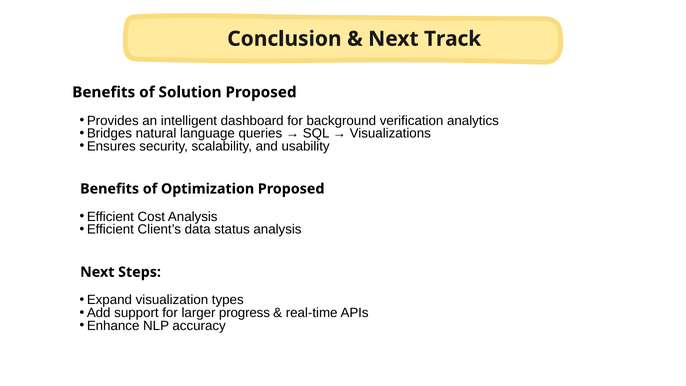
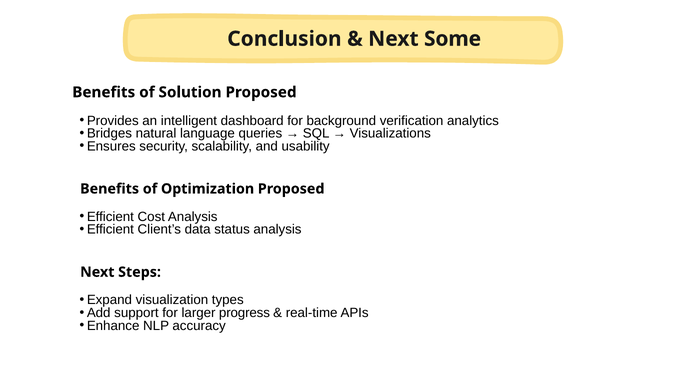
Track: Track -> Some (453, 39)
